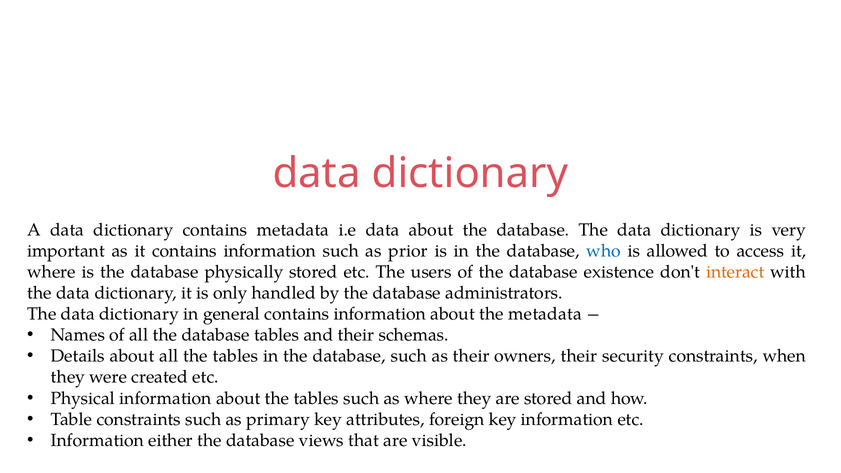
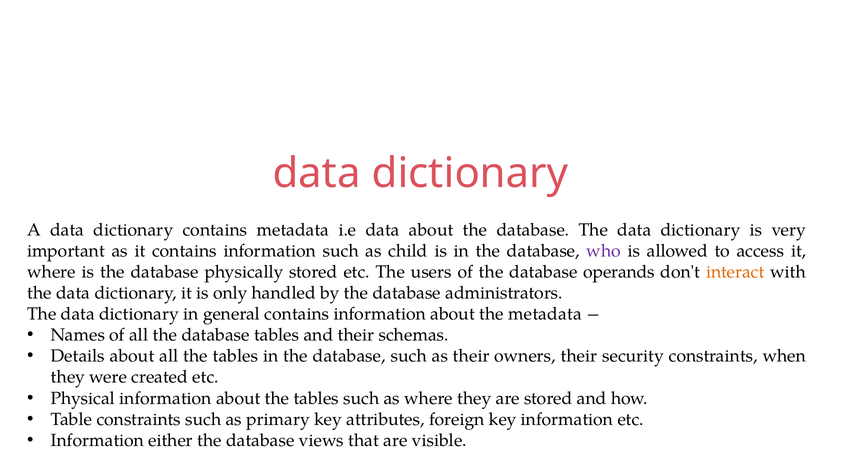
prior: prior -> child (408, 251)
who colour: blue -> purple (604, 251)
existence: existence -> operands (619, 272)
